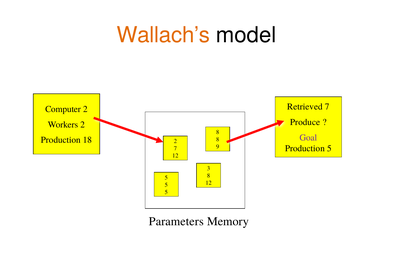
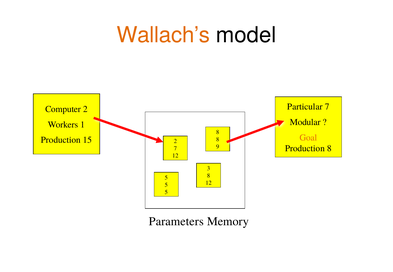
Retrieved: Retrieved -> Particular (305, 107)
Produce: Produce -> Modular (305, 122)
Workers 2: 2 -> 1 (83, 125)
Goal colour: purple -> orange (308, 138)
18: 18 -> 15 (87, 140)
Production 5: 5 -> 8 (329, 148)
